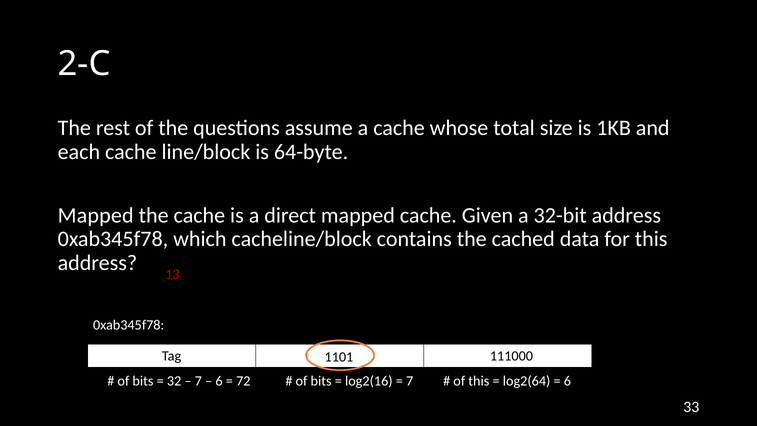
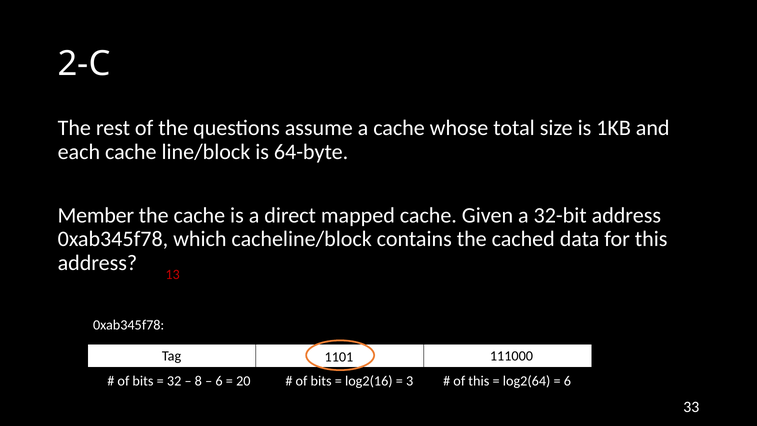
Mapped: Mapped -> Member (96, 215)
7: 7 -> 8 (198, 381)
72: 72 -> 20 (243, 381)
7: 7 -> 3 (410, 381)
